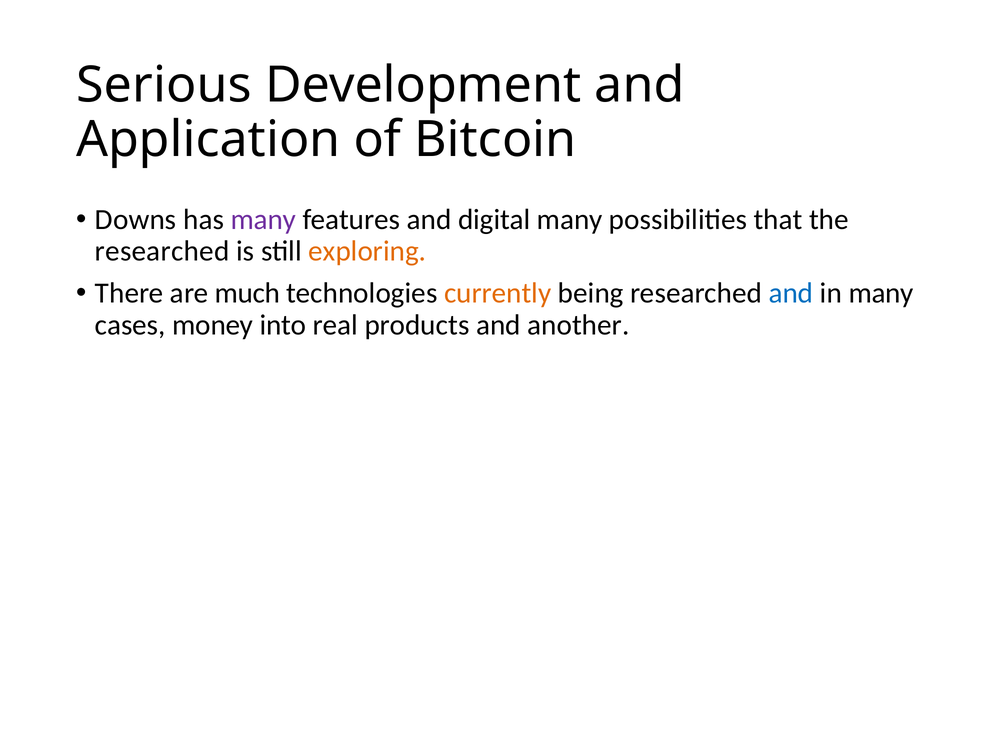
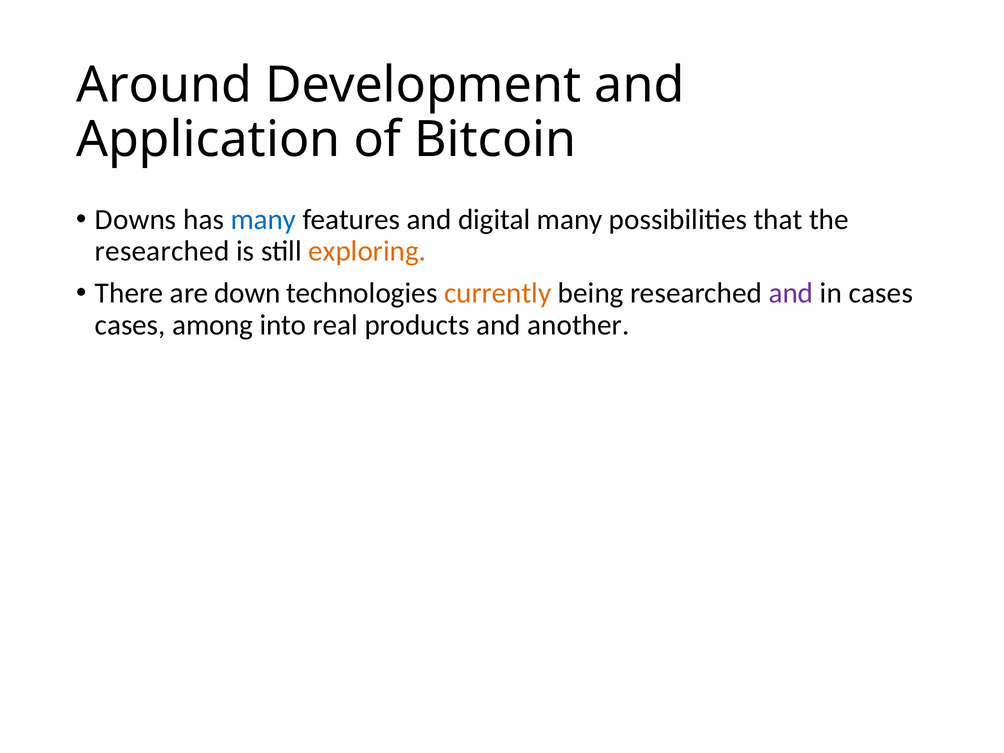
Serious: Serious -> Around (164, 85)
many colour: purple -> blue (263, 220)
much: much -> down (247, 293)
and colour: blue -> purple (791, 293)
in many: many -> cases (881, 293)
money: money -> among (213, 325)
